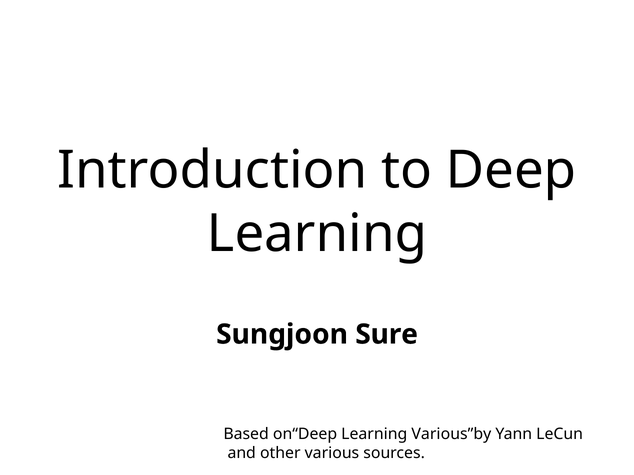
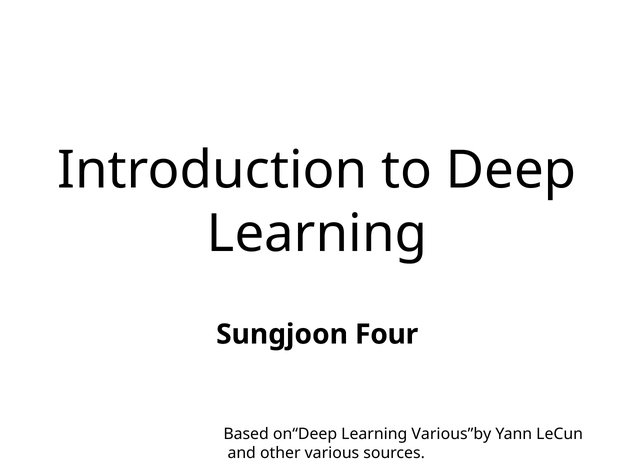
Sure: Sure -> Four (387, 335)
